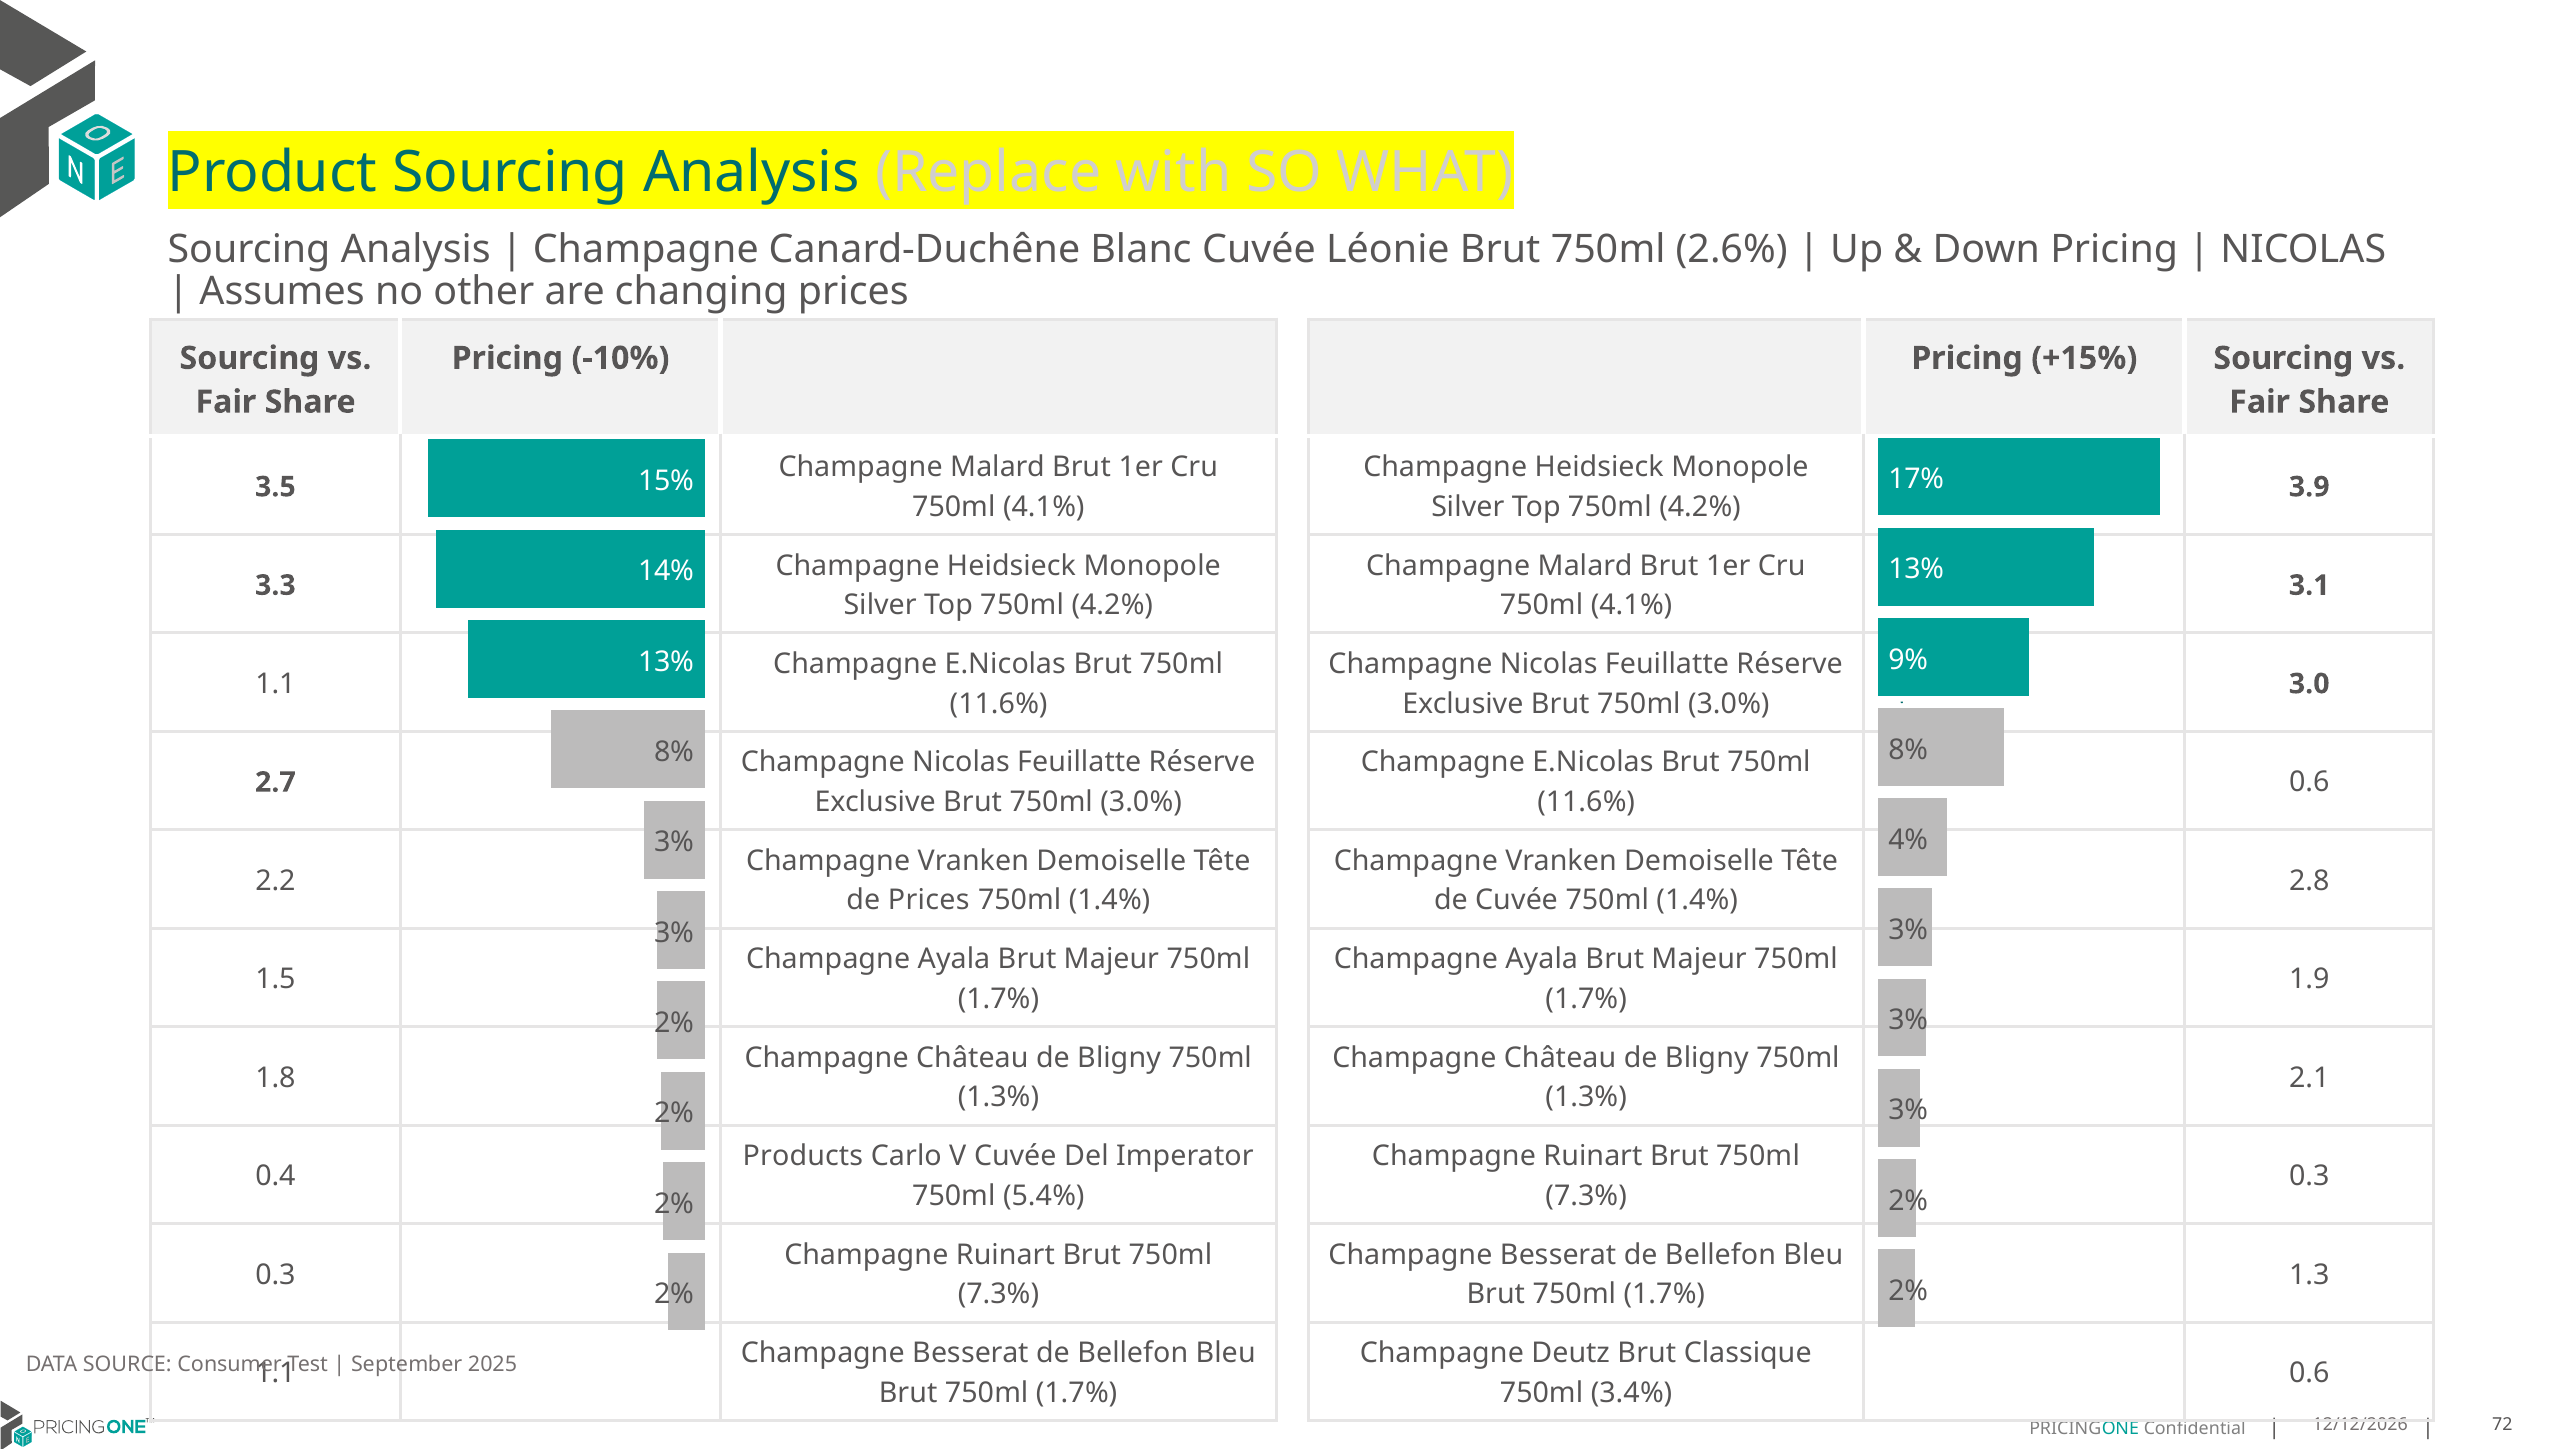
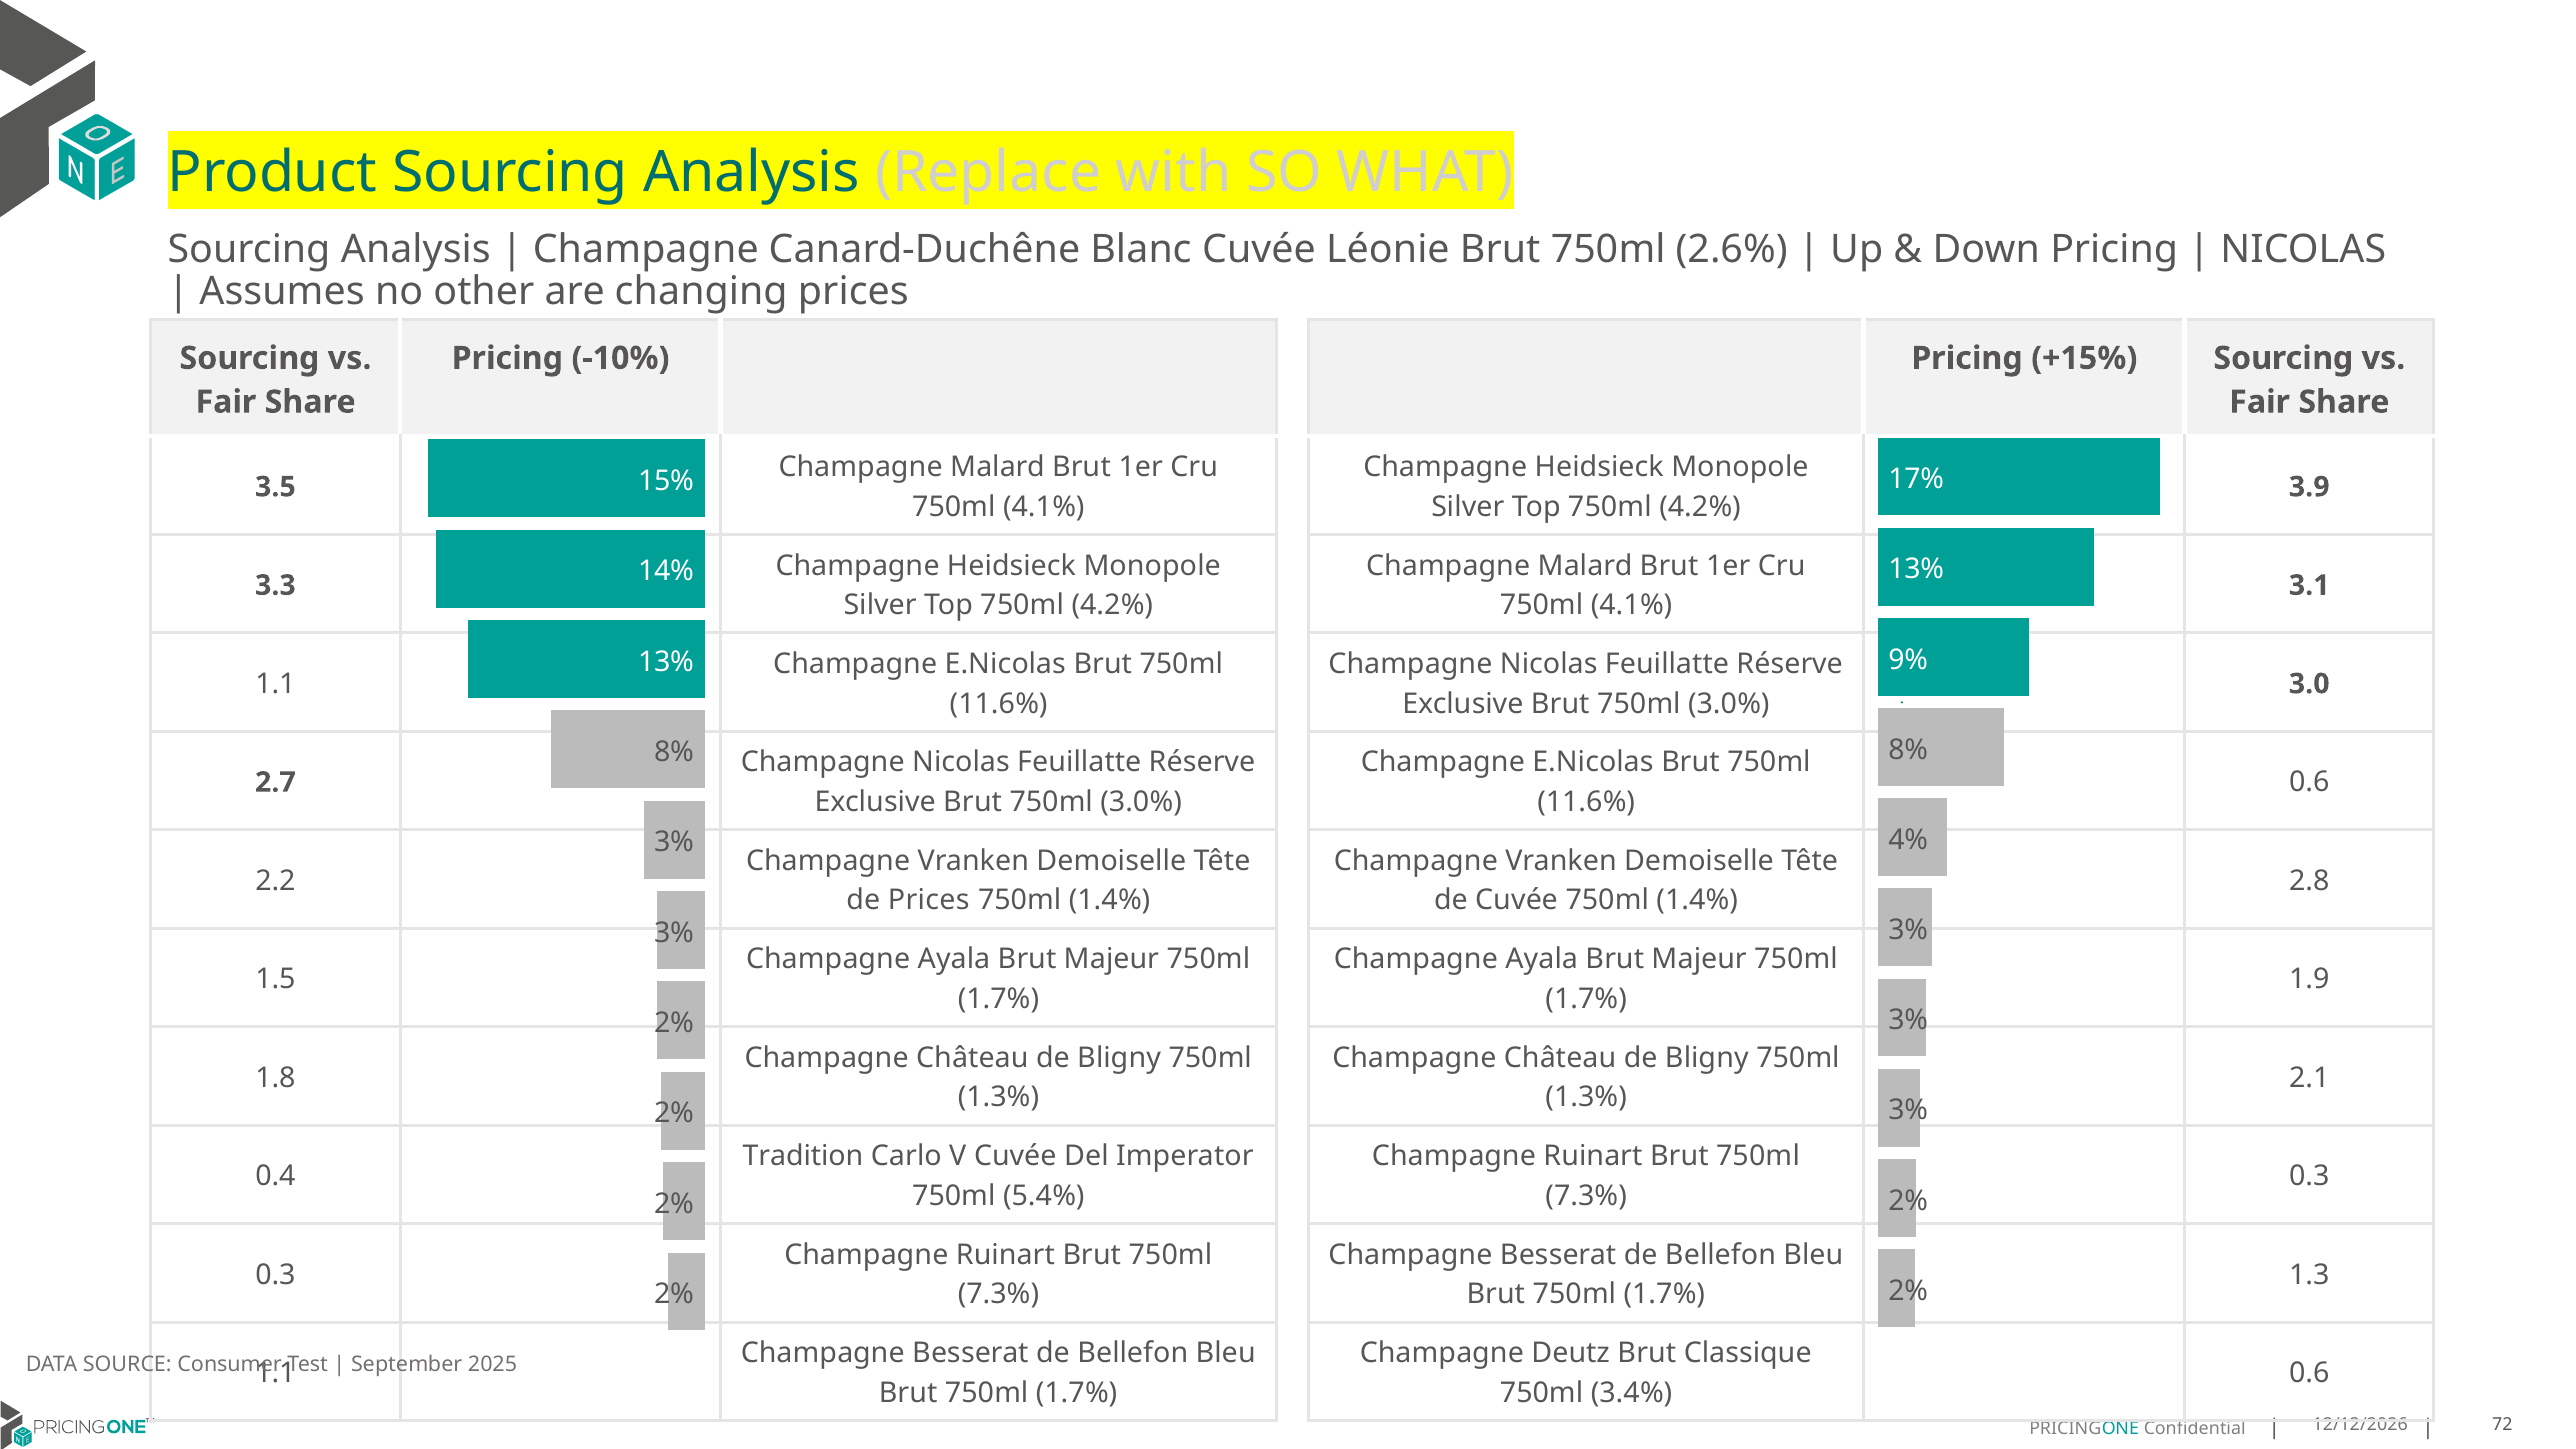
Products: Products -> Tradition (803, 1156)
